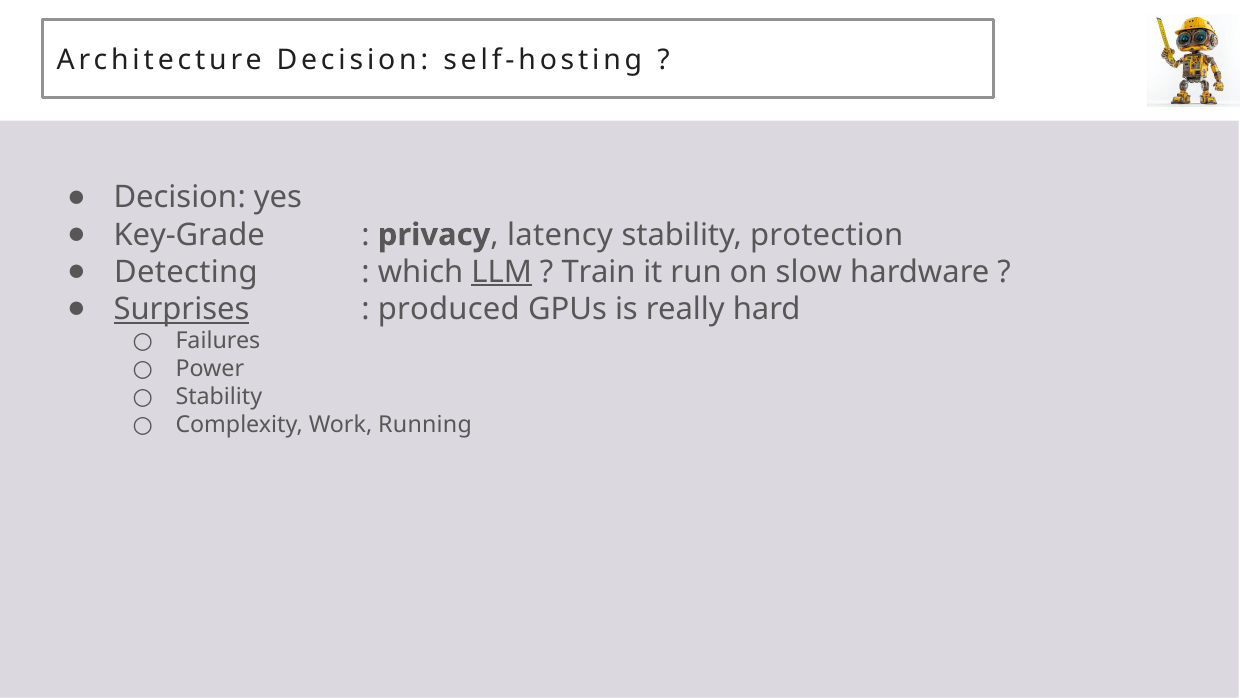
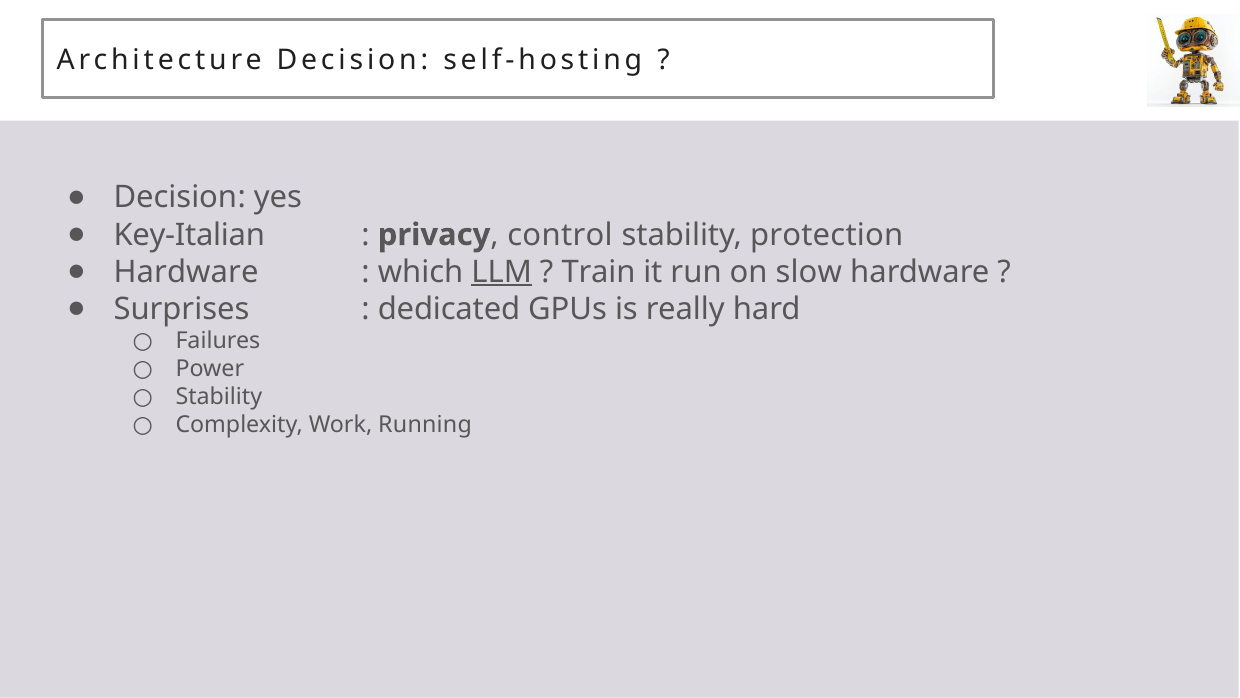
Key-Grade: Key-Grade -> Key-Italian (189, 235)
latency: latency -> control (560, 235)
Detecting: Detecting -> Hardware (186, 272)
Surprises underline: present -> none (181, 309)
produced: produced -> dedicated (449, 309)
